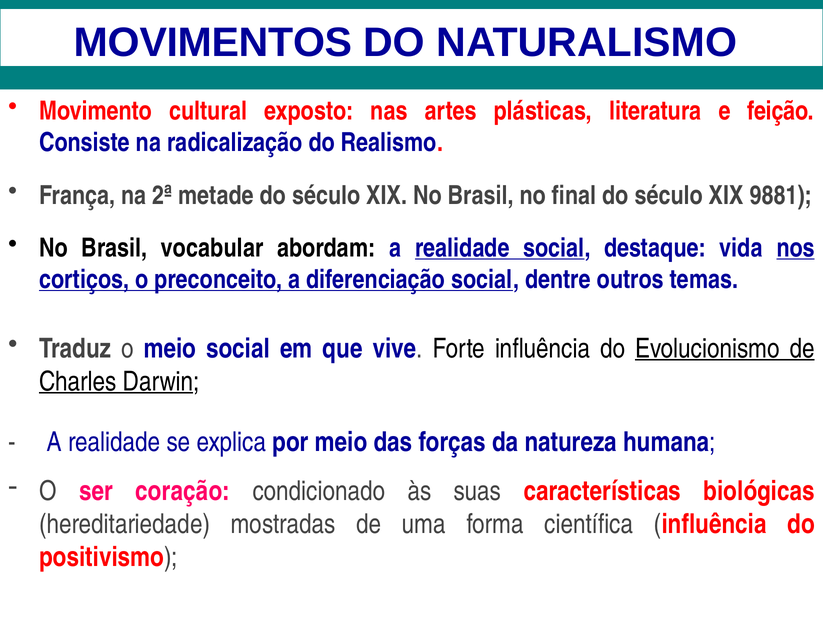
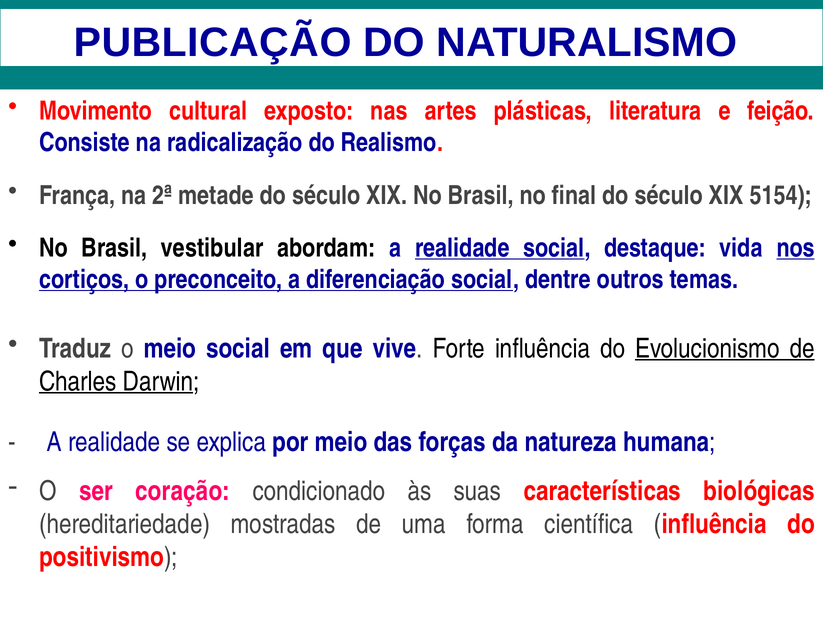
MOVIMENTOS: MOVIMENTOS -> PUBLICAÇÃO (213, 42)
9881: 9881 -> 5154 (781, 195)
vocabular: vocabular -> vestibular (212, 248)
